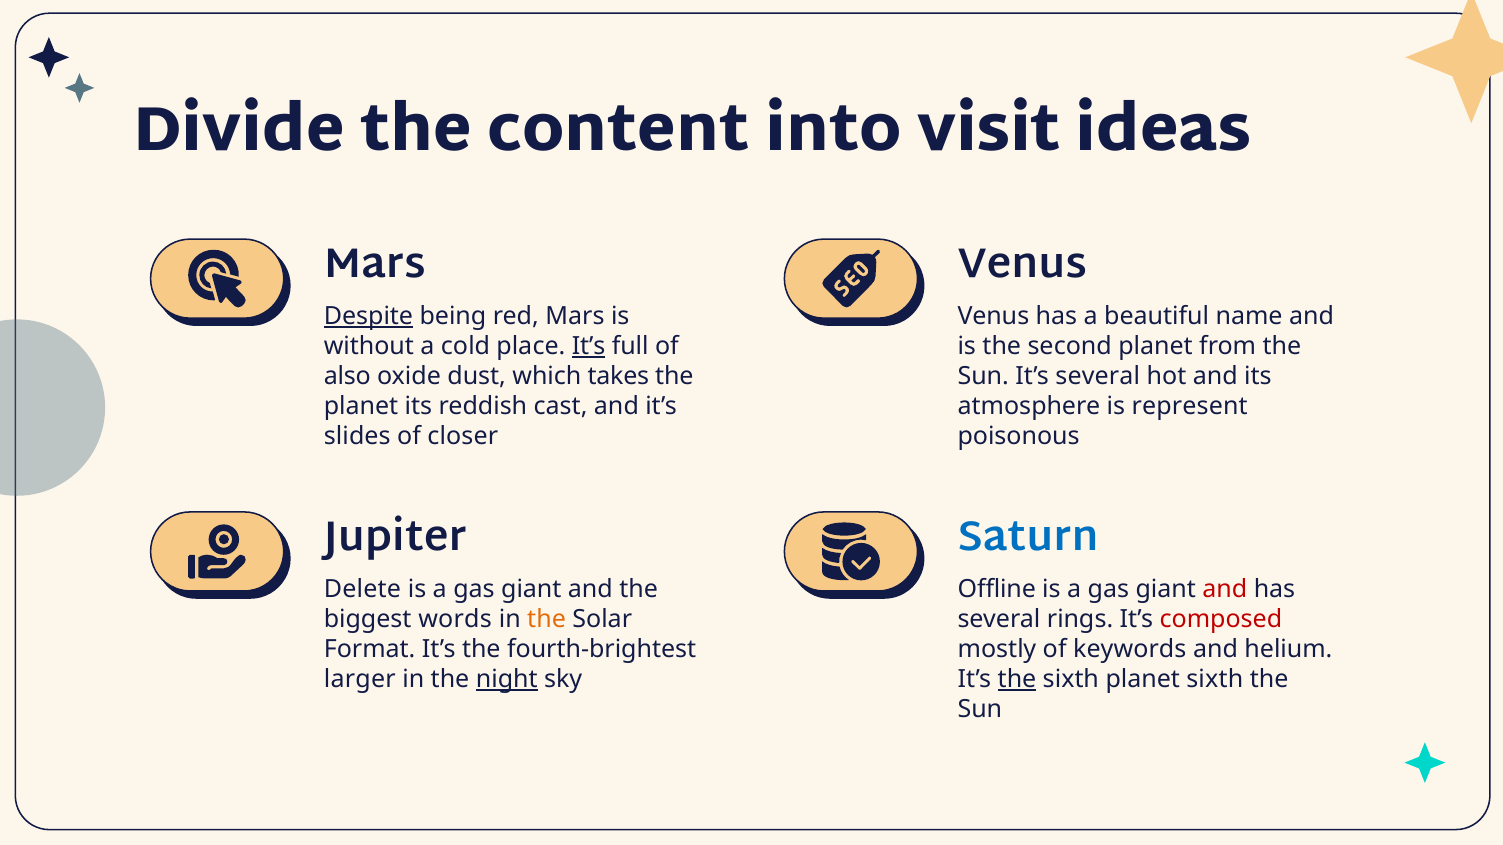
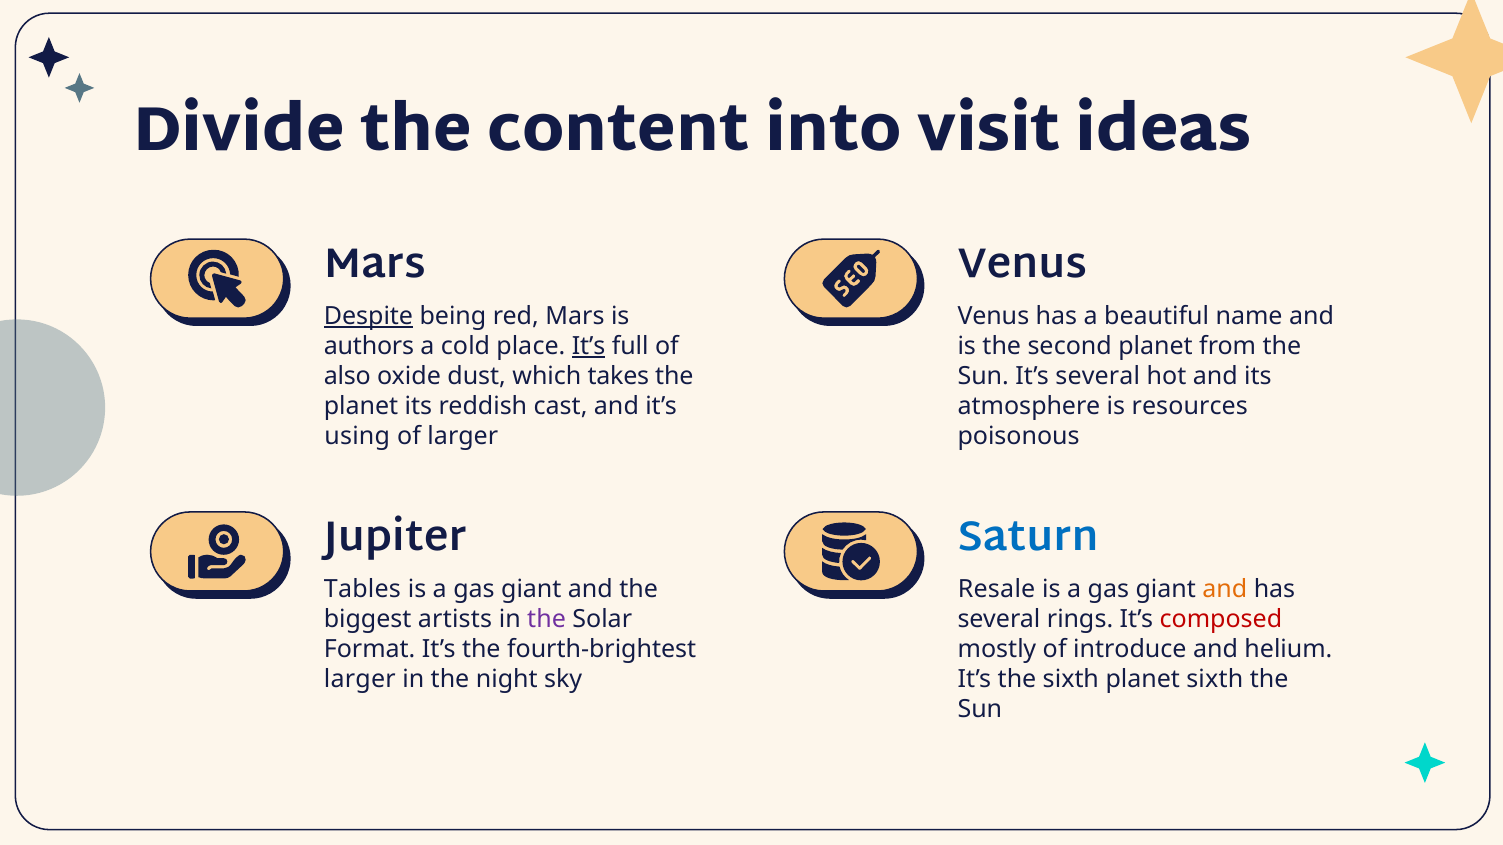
without: without -> authors (369, 347)
represent: represent -> resources (1190, 407)
slides: slides -> using (357, 437)
of closer: closer -> larger (463, 437)
Delete: Delete -> Tables (362, 590)
Offline: Offline -> Resale (997, 590)
and colour: red -> orange (1225, 590)
words: words -> artists (455, 620)
the colour: orange -> purple (547, 620)
keywords: keywords -> introduce (1130, 650)
night underline: present -> none (507, 680)
the underline: present -> none (1017, 680)
